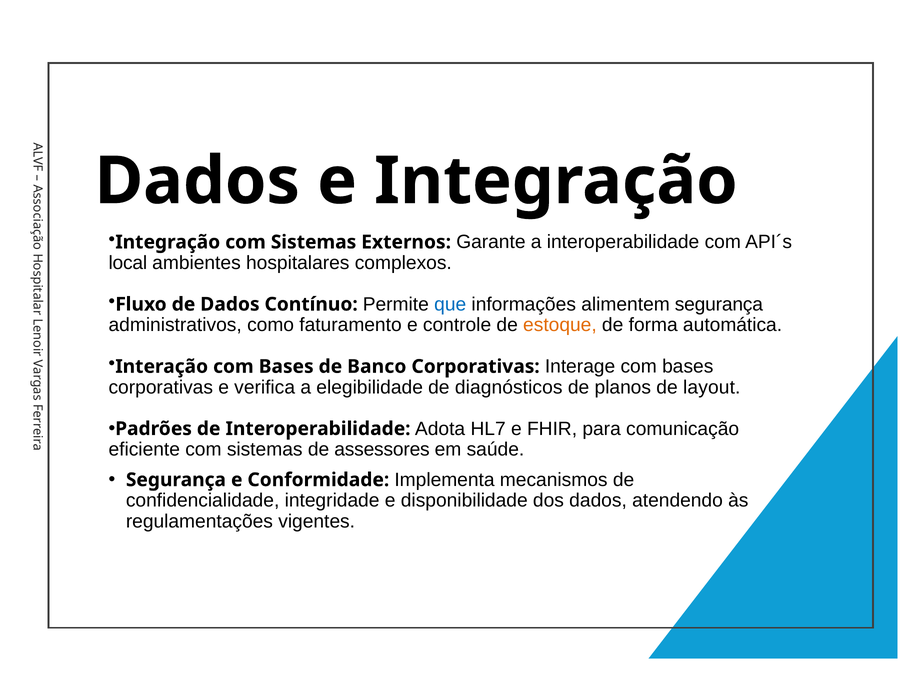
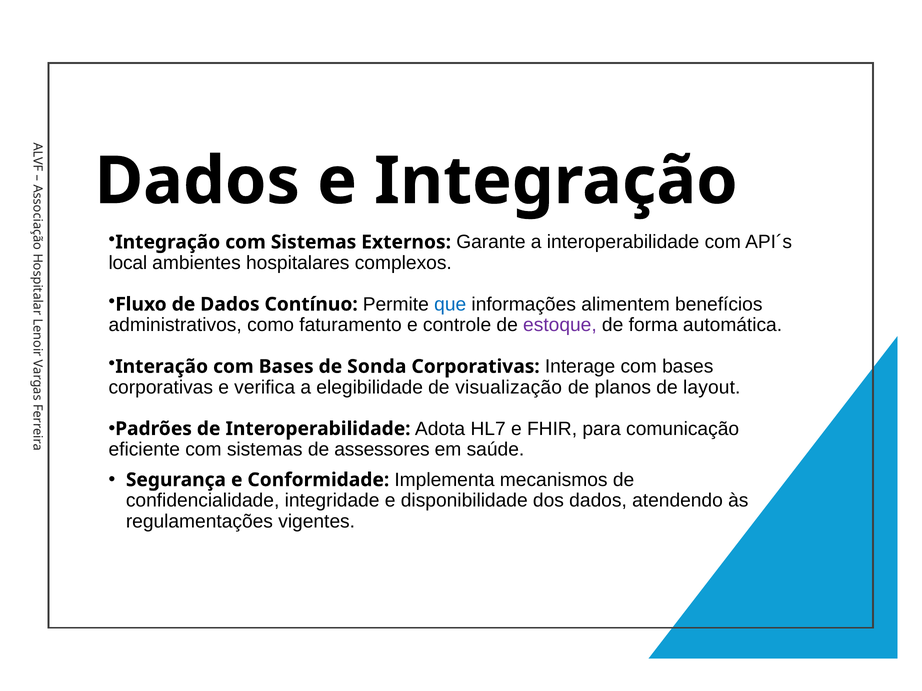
alimentem segurança: segurança -> benefícios (719, 305)
estoque colour: orange -> purple (560, 325)
Banco: Banco -> Sonda (377, 367)
diagnósticos: diagnósticos -> visualização (509, 388)
